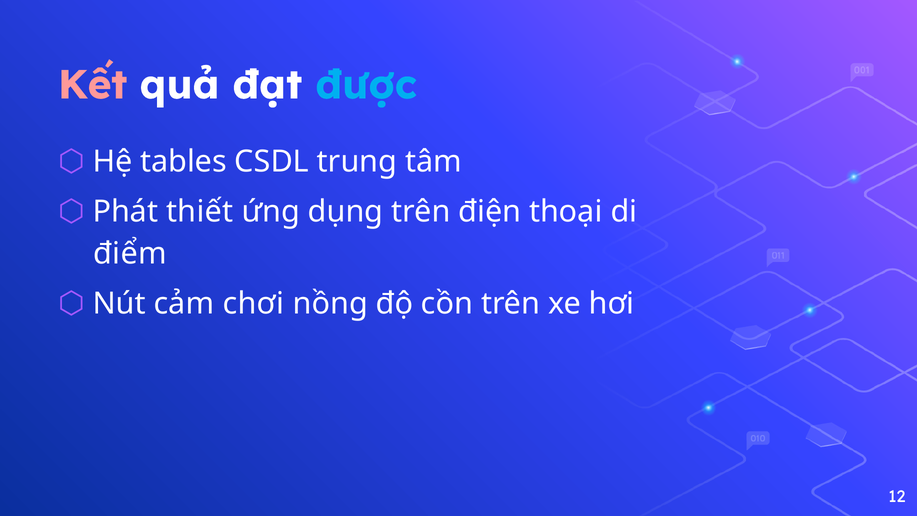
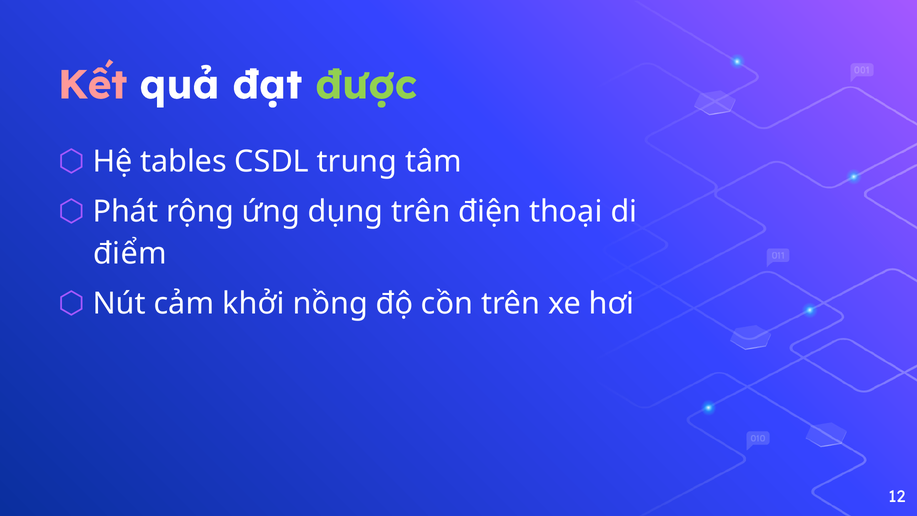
được colour: light blue -> light green (366, 85)
thiết: thiết -> rộng (200, 211)
chơi: chơi -> khởi (253, 303)
